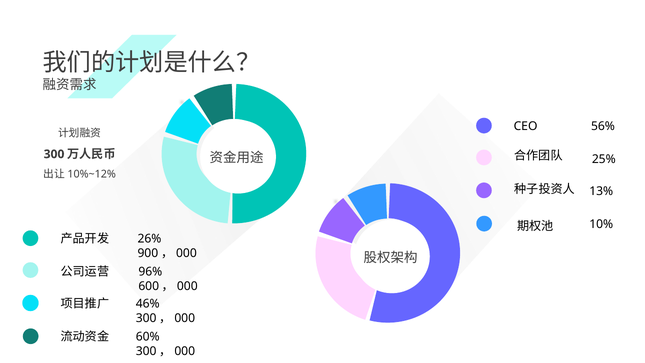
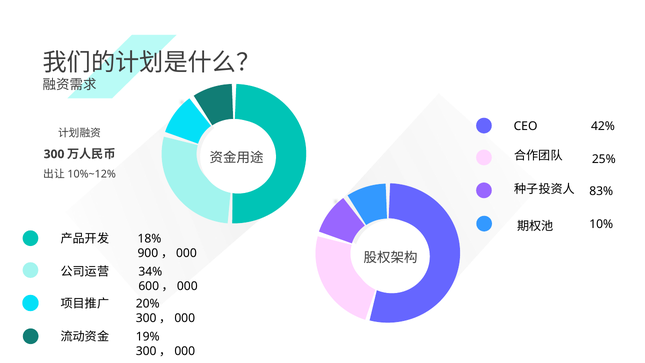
56%: 56% -> 42% (603, 126)
13%: 13% -> 83% (601, 191)
26%: 26% -> 18% (149, 239)
96%: 96% -> 34% (150, 272)
46%: 46% -> 20% (148, 304)
60%: 60% -> 19% (148, 337)
